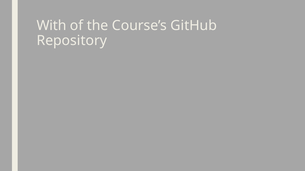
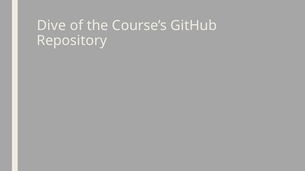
With: With -> Dive (51, 26)
